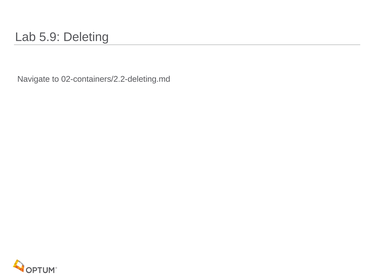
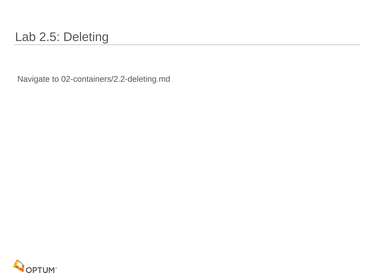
5.9: 5.9 -> 2.5 (50, 37)
